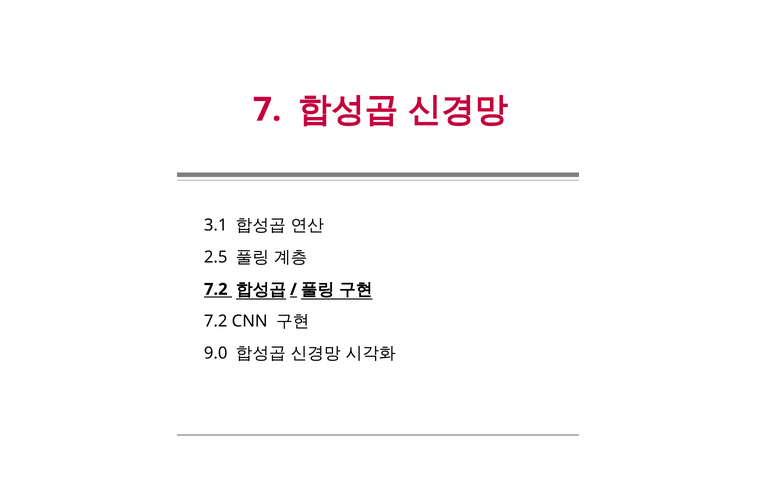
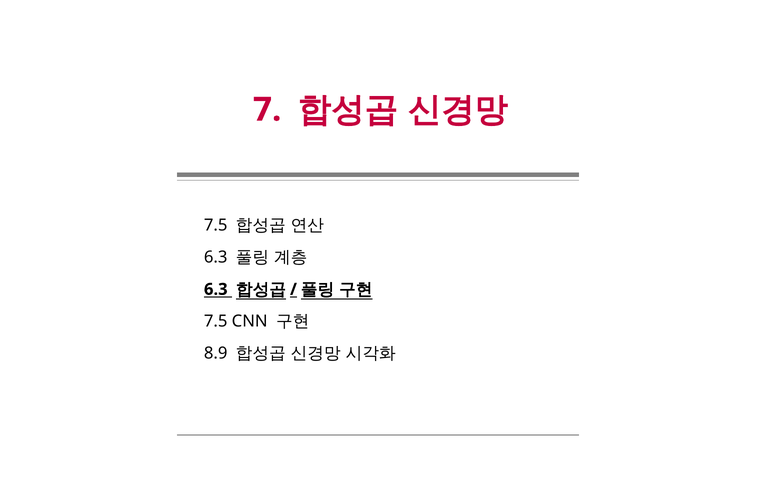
3.1: 3.1 -> 7.5 (216, 225)
2.5: 2.5 -> 6.3 (216, 257)
7.2: 7.2 -> 6.3 (216, 289)
7.2: 7.2 -> 7.5 (216, 321)
9.0: 9.0 -> 8.9 (216, 353)
